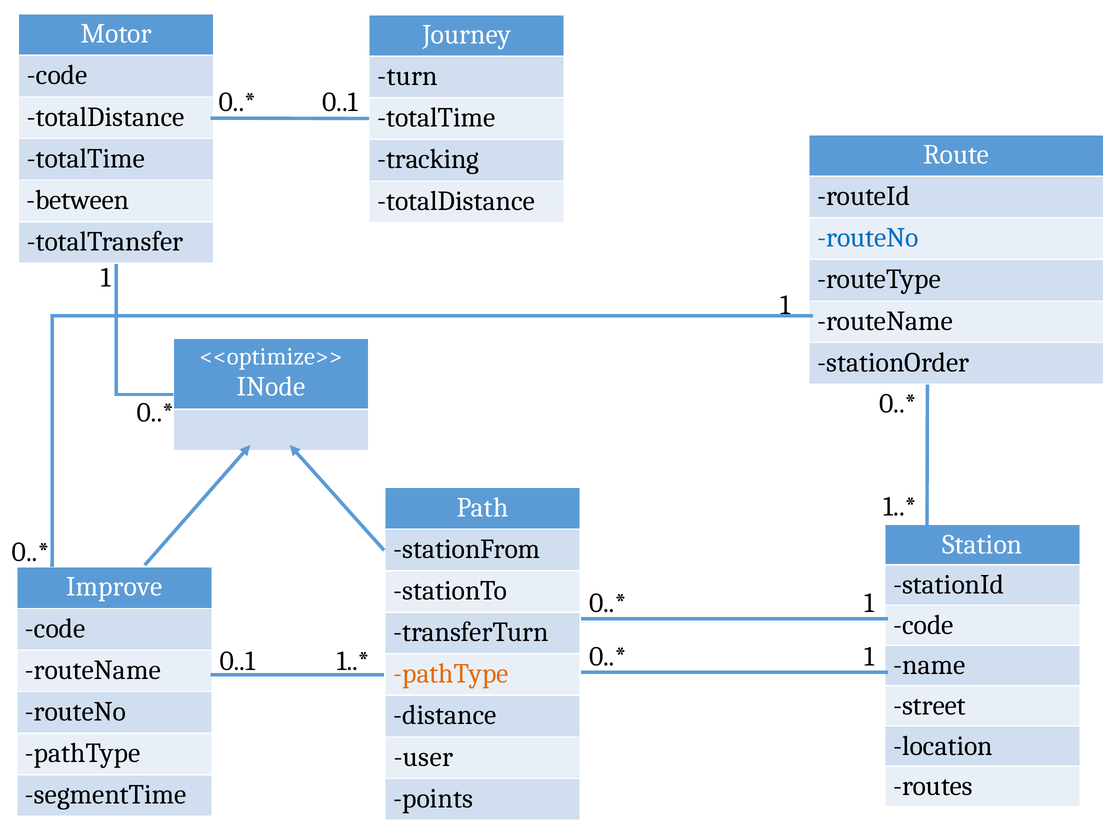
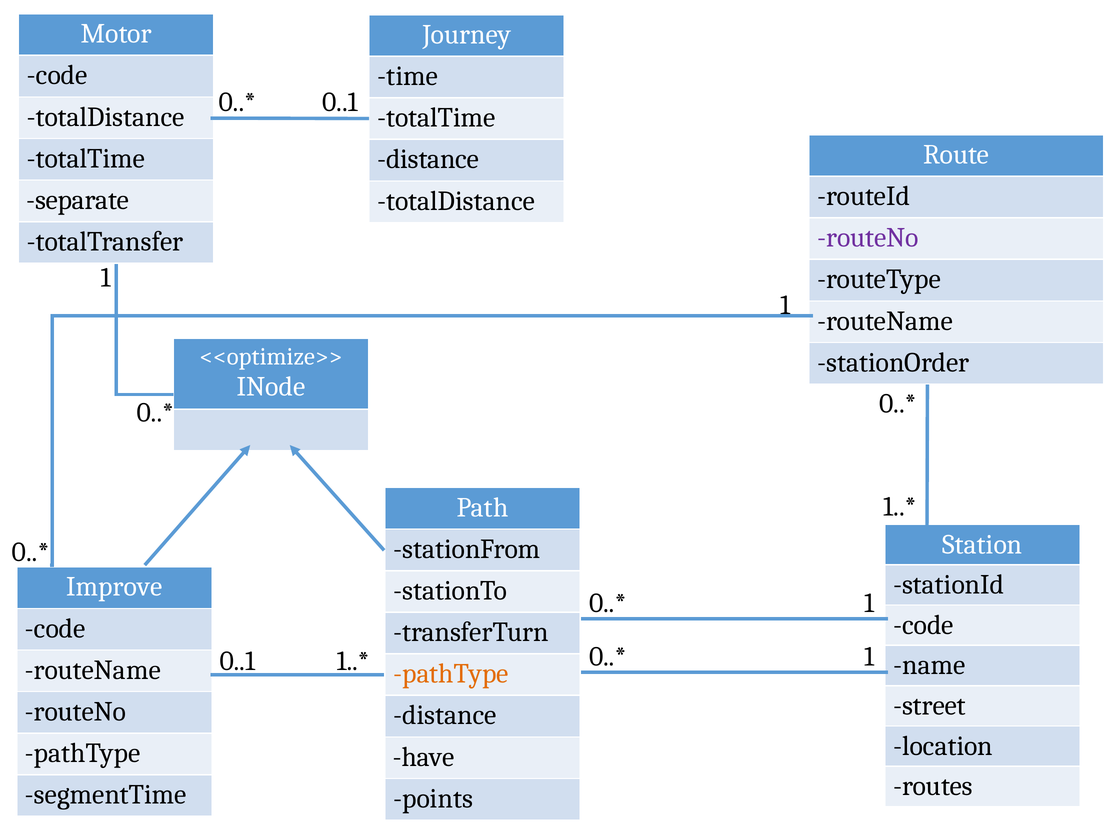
turn: turn -> time (408, 76)
tracking: tracking -> distance (428, 159)
between: between -> separate (78, 200)
routeNo colour: blue -> purple (868, 238)
user: user -> have (424, 757)
